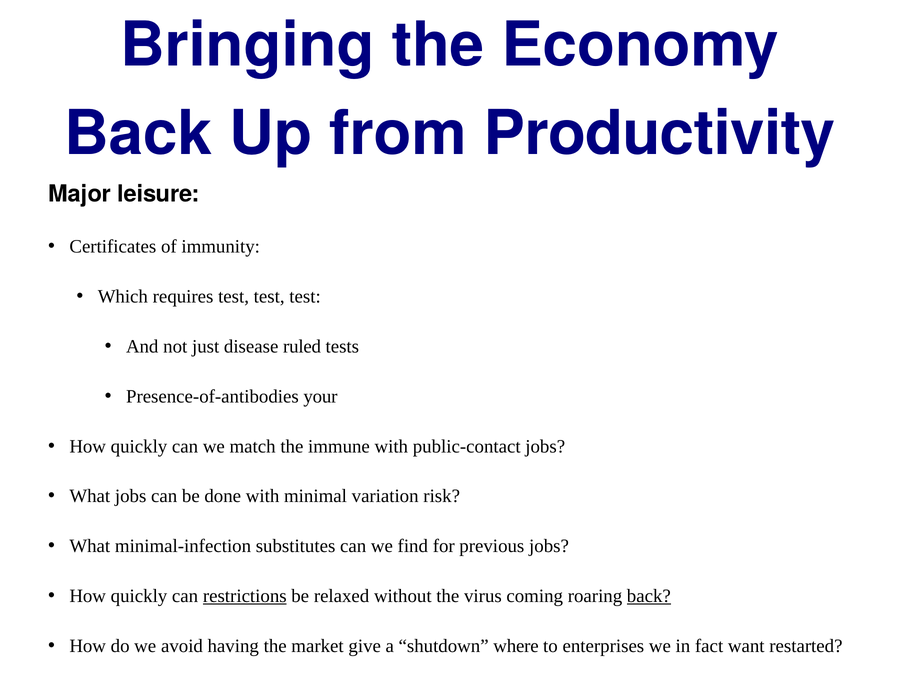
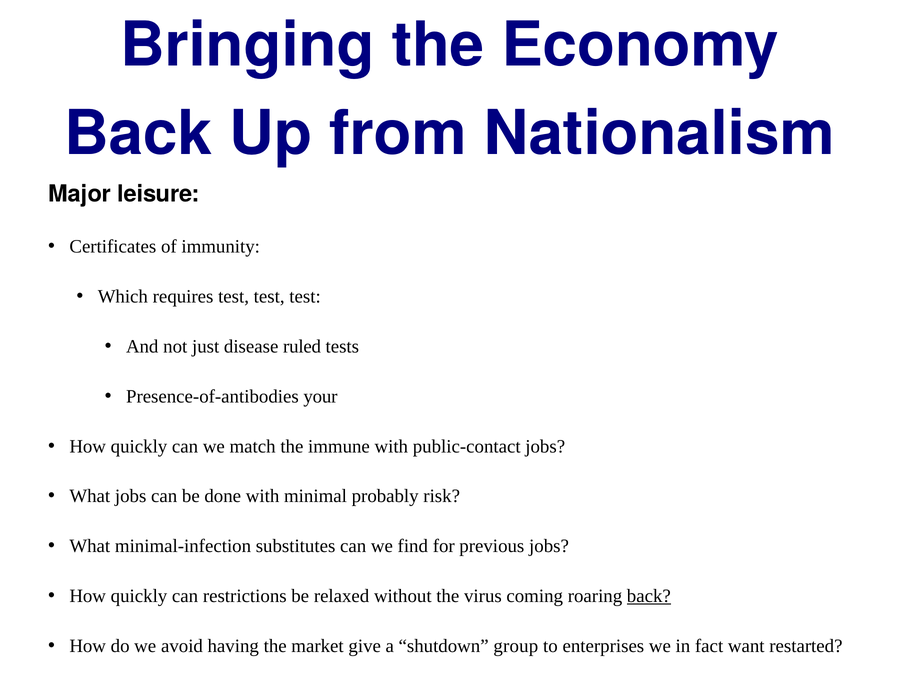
Productivity: Productivity -> Nationalism (659, 134)
variation: variation -> probably (385, 496)
restrictions underline: present -> none (245, 596)
where: where -> group (516, 646)
